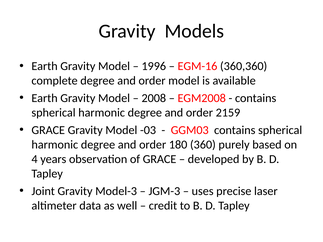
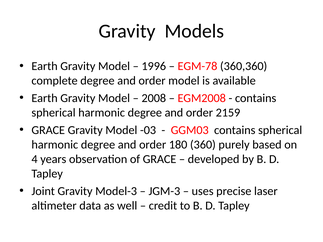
EGM-16: EGM-16 -> EGM-78 (197, 66)
